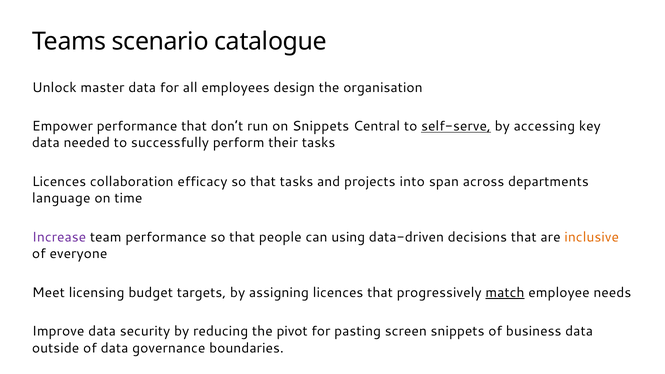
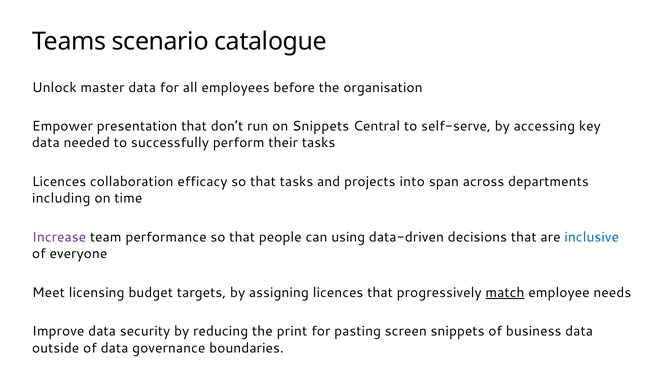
design: design -> before (294, 88)
Empower performance: performance -> presentation (137, 126)
self-serve underline: present -> none (456, 126)
language: language -> including (61, 198)
inclusive colour: orange -> blue (592, 237)
pivot: pivot -> print (292, 331)
